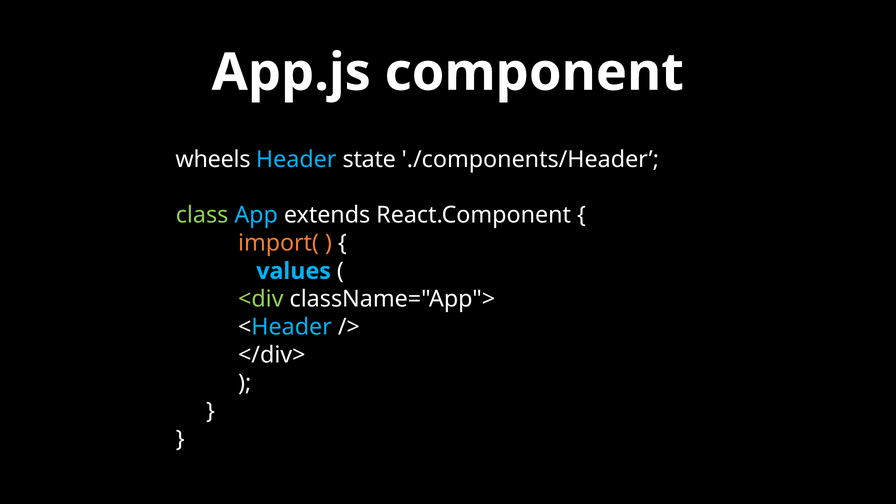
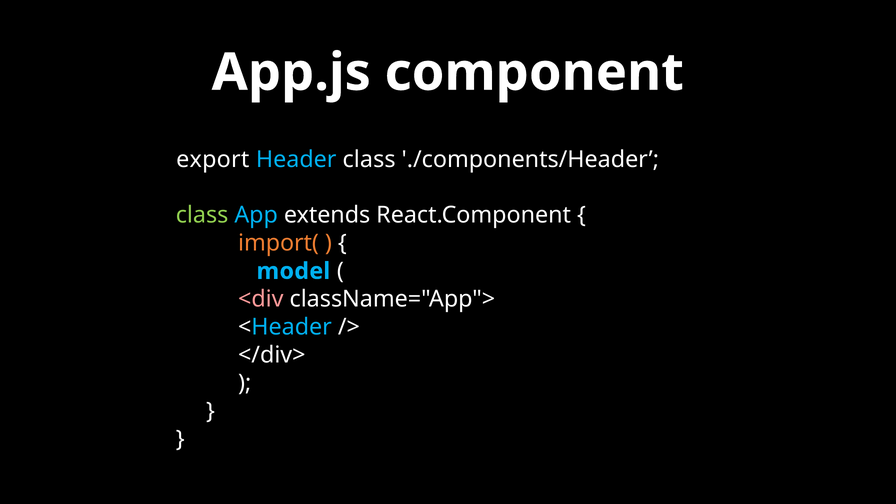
wheels: wheels -> export (213, 160)
Header state: state -> class (369, 160)
values: values -> model (293, 271)
<div colour: light green -> pink (261, 299)
